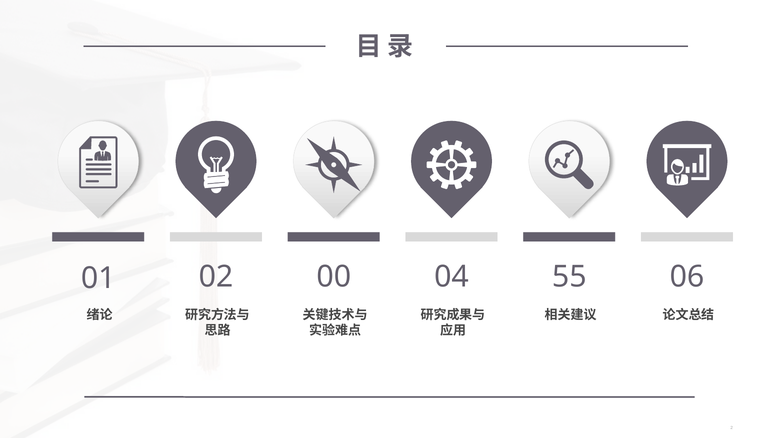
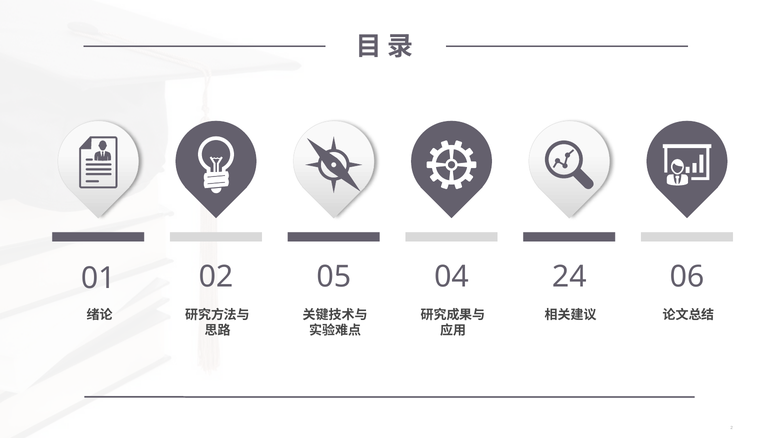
00: 00 -> 05 (334, 277)
55: 55 -> 24 (569, 277)
